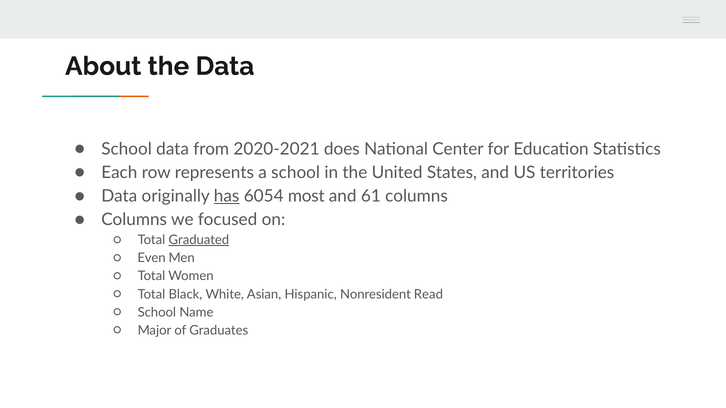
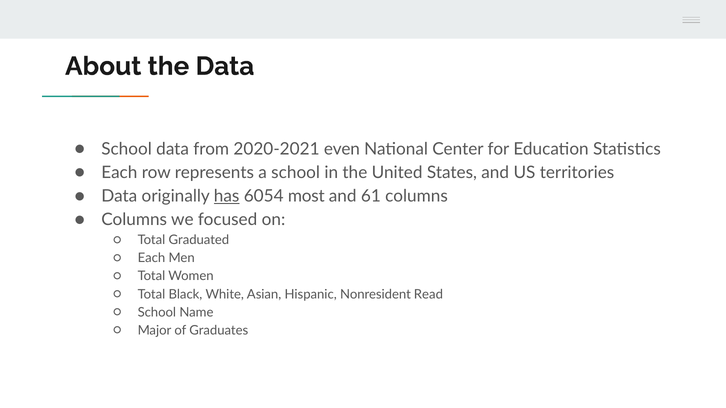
does: does -> even (342, 149)
Graduated underline: present -> none (199, 240)
Even: Even -> Each (151, 258)
